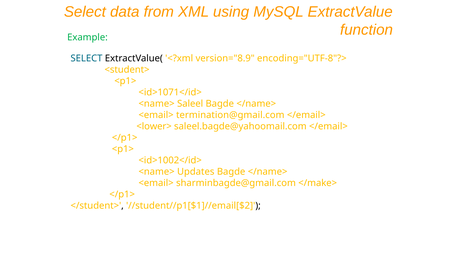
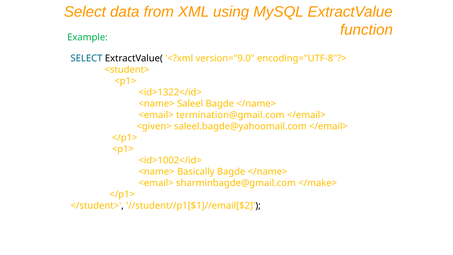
version="8.9: version="8.9 -> version="9.0 (225, 58)
<id>1071</id>: <id>1071</id> -> <id>1322</id> (170, 92)
<lower>: <lower> -> <given> (154, 126)
Updates: Updates -> Basically (196, 172)
